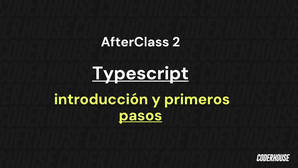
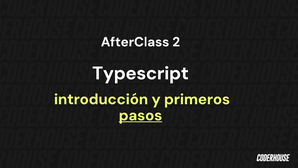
Typescript underline: present -> none (140, 73)
